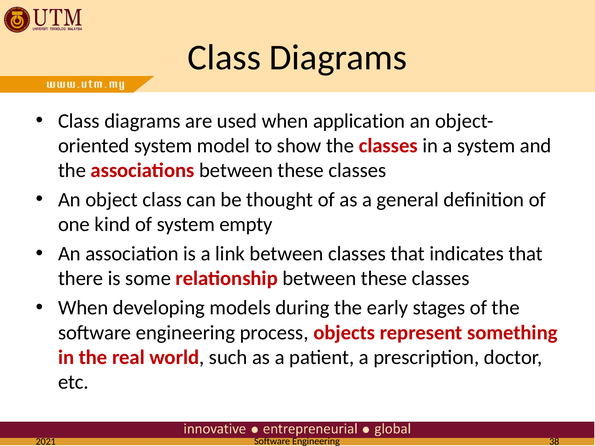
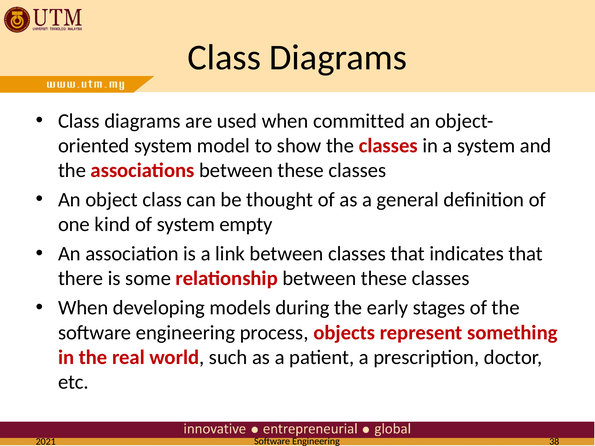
application: application -> committed (359, 121)
